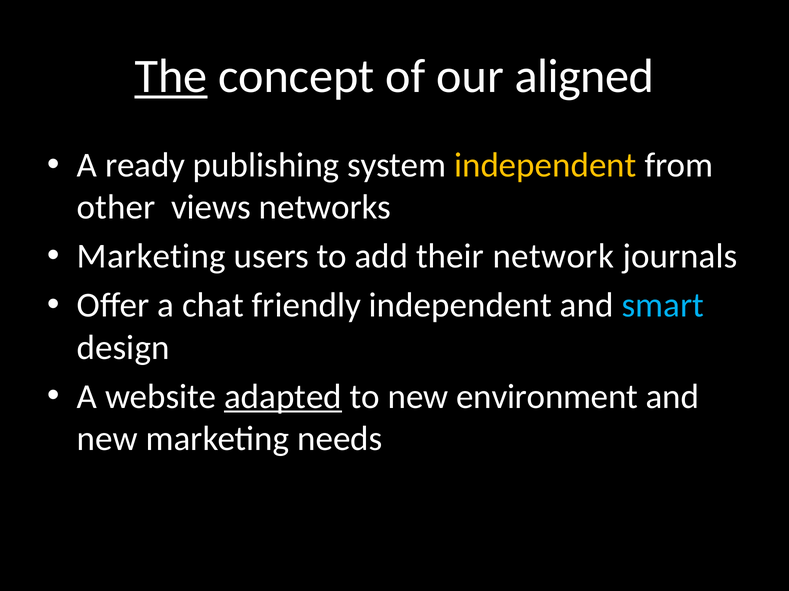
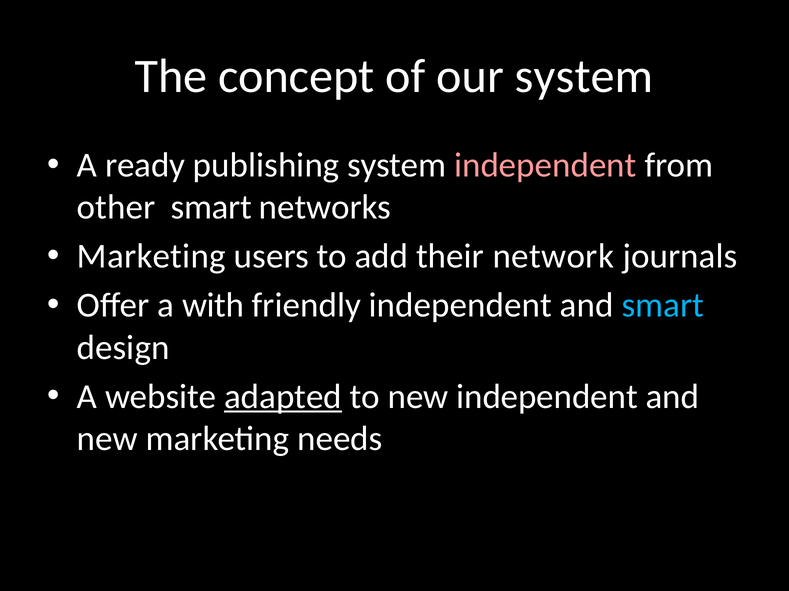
The underline: present -> none (171, 76)
our aligned: aligned -> system (584, 76)
independent colour: yellow -> pink (545, 166)
other views: views -> smart (211, 208)
chat: chat -> with (213, 306)
new environment: environment -> independent (547, 397)
